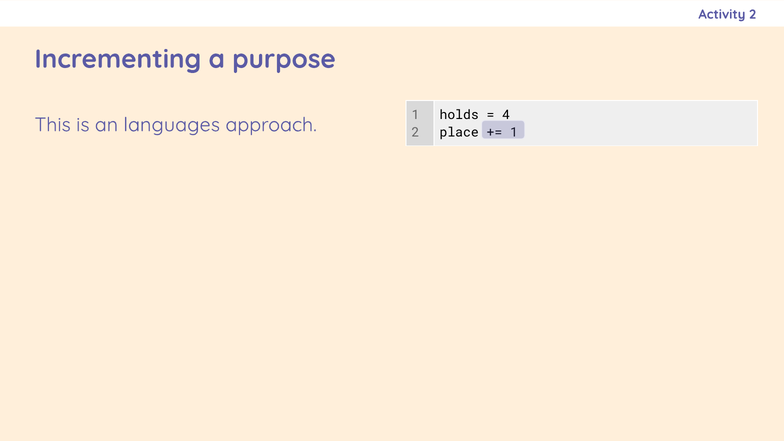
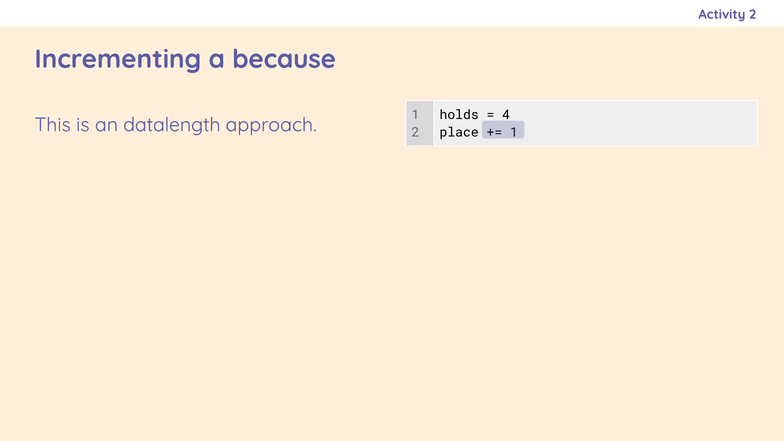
purpose: purpose -> because (284, 59)
languages: languages -> datalength (172, 125)
